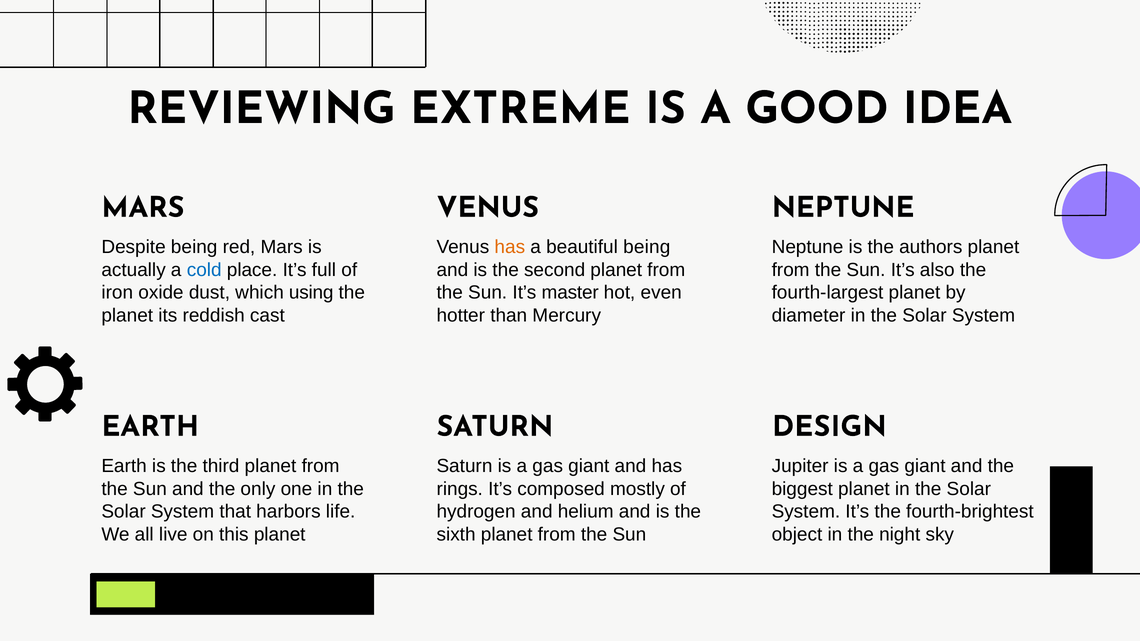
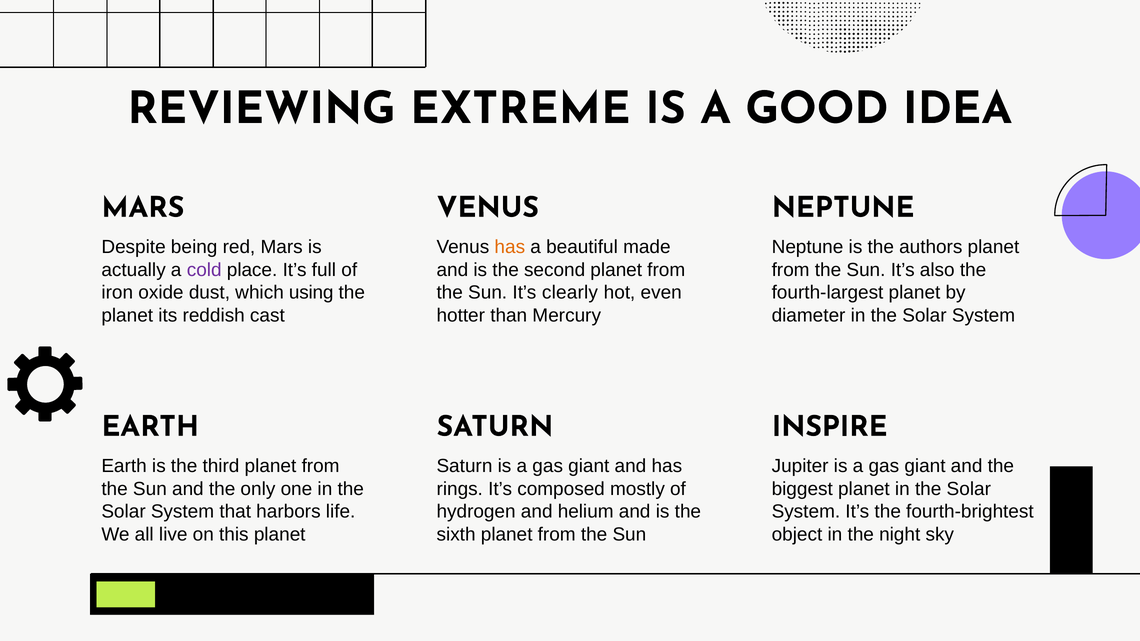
beautiful being: being -> made (647, 247)
cold colour: blue -> purple (204, 270)
master: master -> clearly (570, 293)
DESIGN: DESIGN -> INSPIRE (830, 427)
